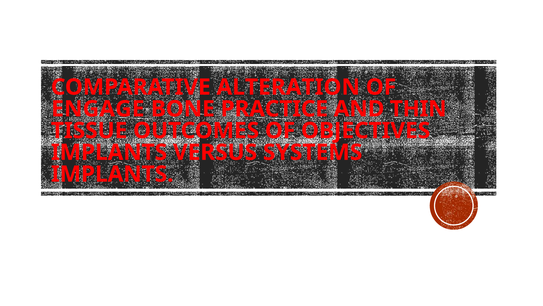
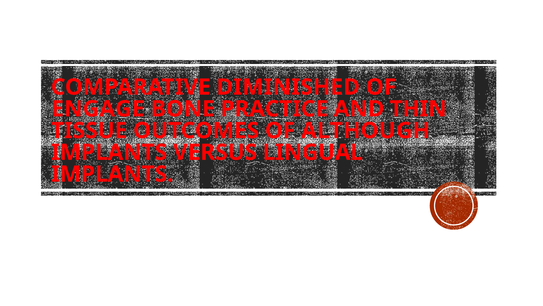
ALTERATION: ALTERATION -> DIMINISHED (288, 87)
OBJECTIVES: OBJECTIVES -> ALTHOUGH (366, 130)
SYSTEMS: SYSTEMS -> LINGUAL (313, 152)
